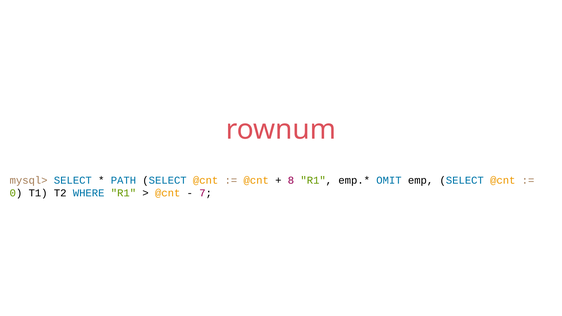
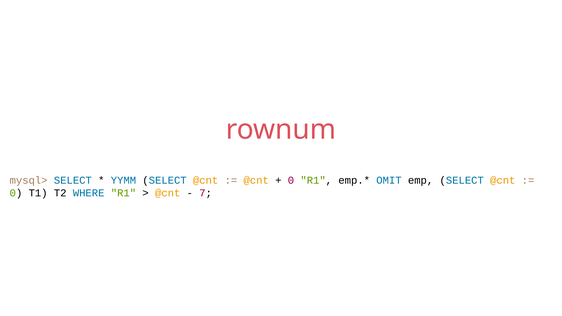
PATH: PATH -> YYMM (123, 180)
8: 8 -> 0 (291, 180)
